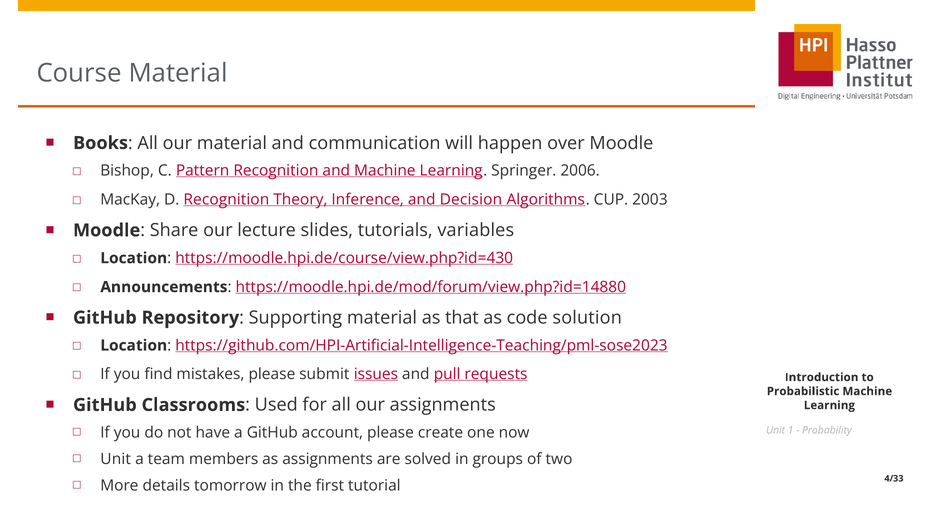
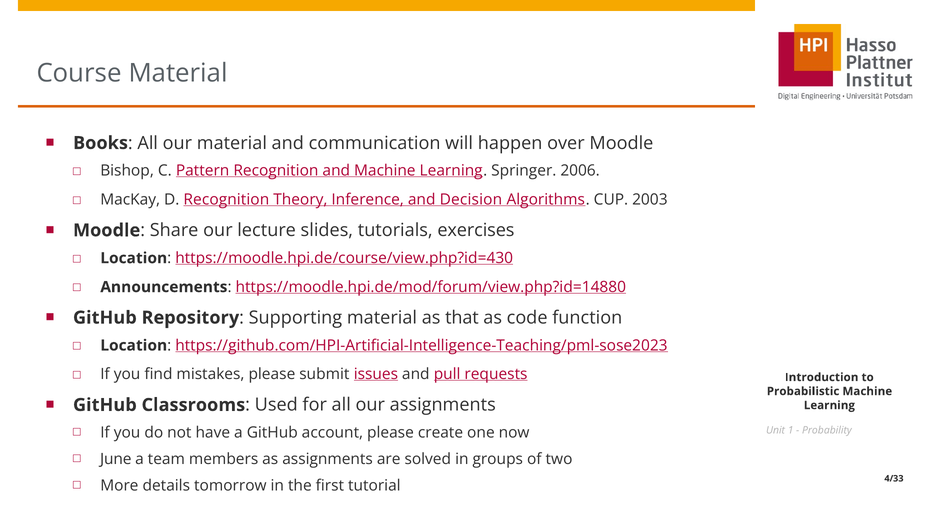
variables: variables -> exercises (476, 230)
solution: solution -> function (587, 317)
Unit: Unit -> June (116, 459)
